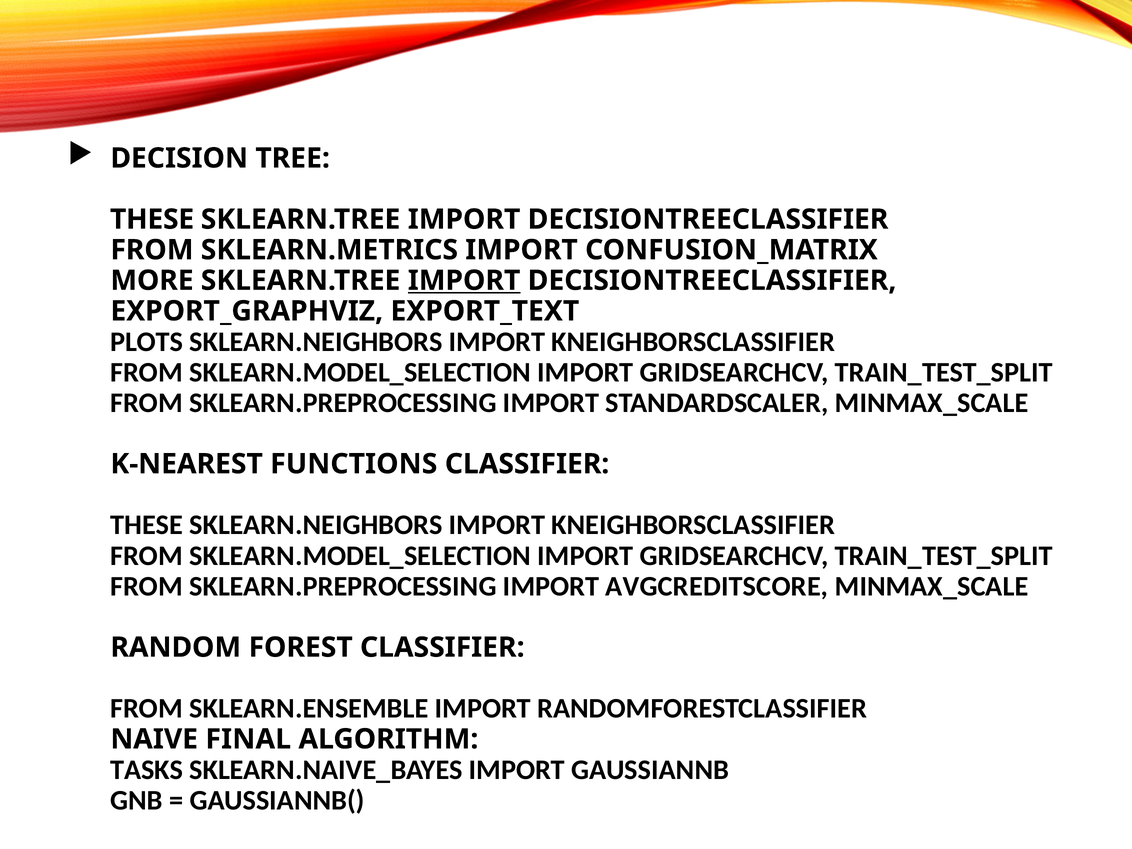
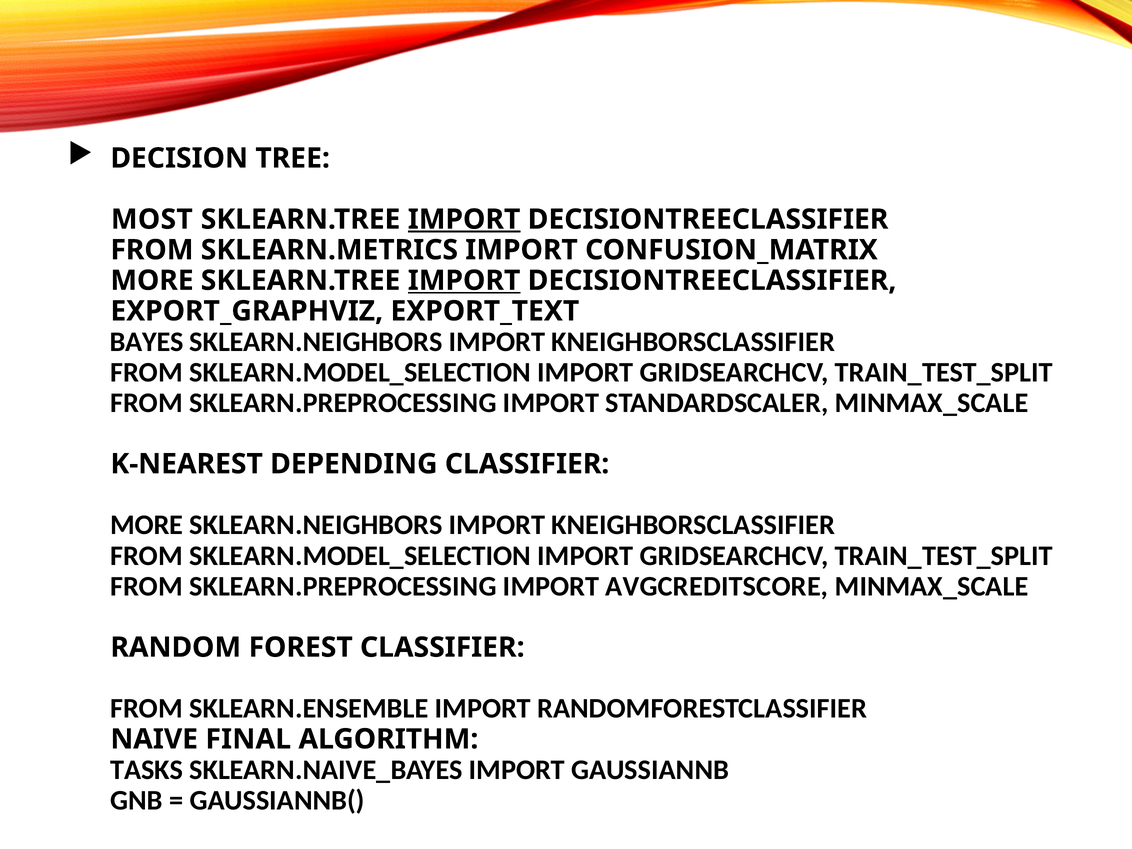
THESE: THESE -> MOST (152, 219)
IMPORT underline: none -> present (464, 219)
PLOTS: PLOTS -> BAYES (147, 342)
FUNCTIONS: FUNCTIONS -> DEPENDING (354, 464)
THESE: THESE -> MORE (147, 525)
